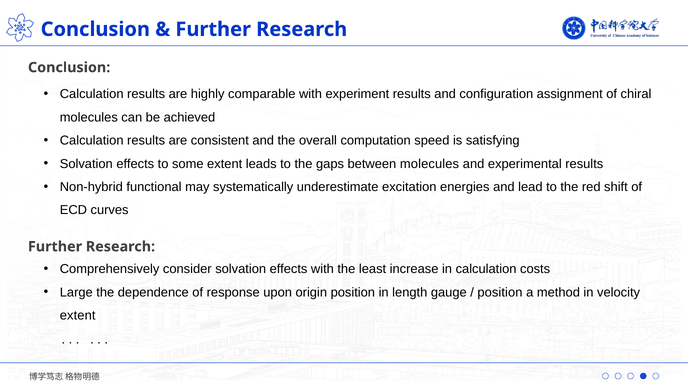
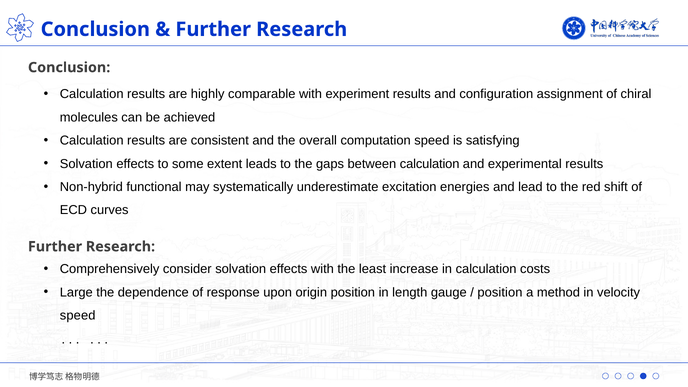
between molecules: molecules -> calculation (430, 164)
extent: extent -> speed (78, 315)
